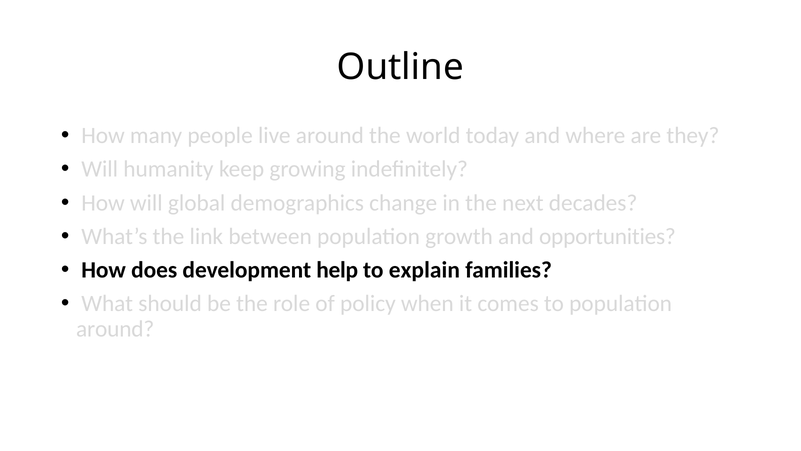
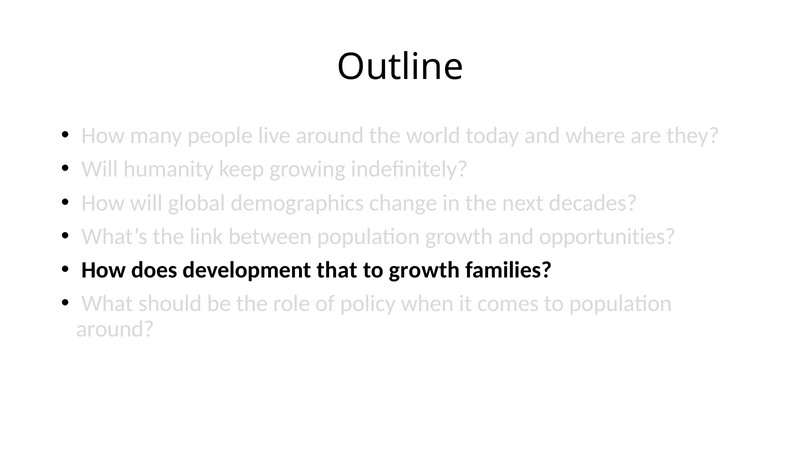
help: help -> that (337, 270)
to explain: explain -> growth (424, 270)
